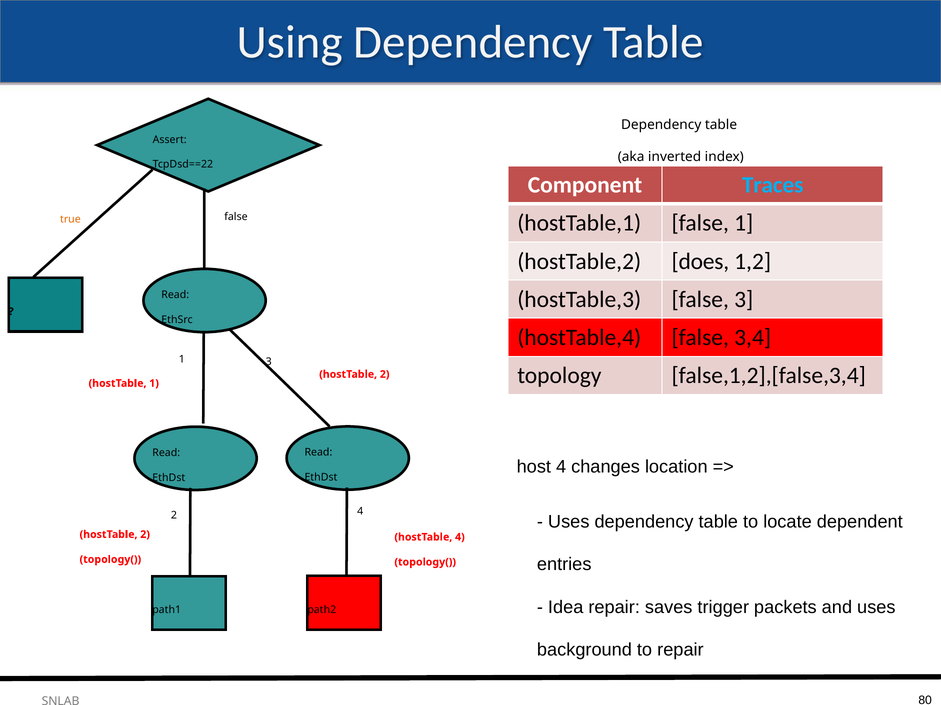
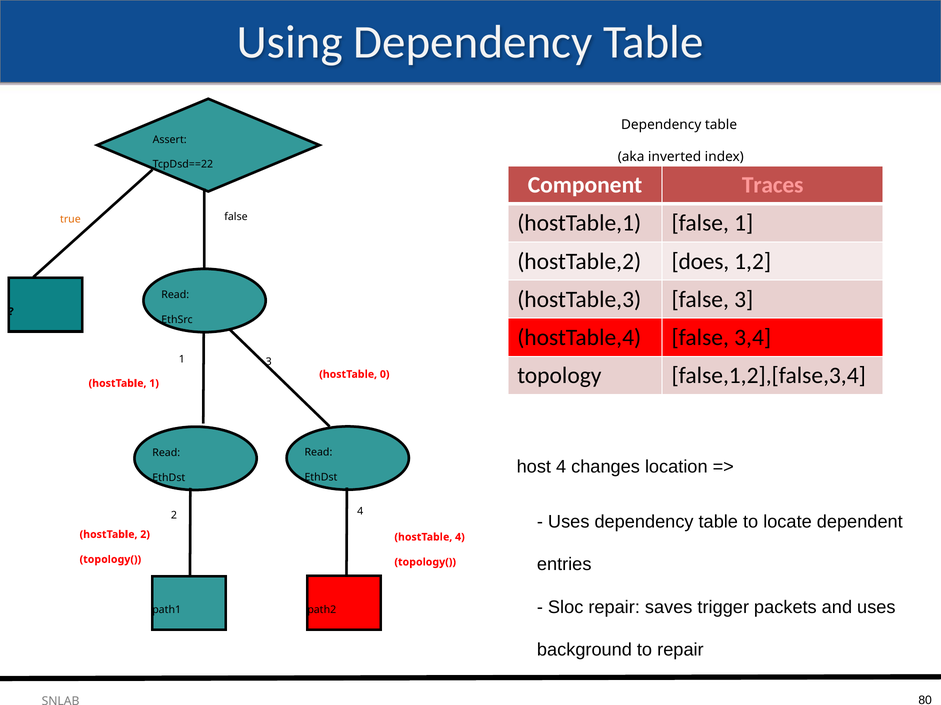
Traces colour: light blue -> pink (773, 185)
2: 2 -> 0 (385, 375)
Idea: Idea -> Sloc (566, 608)
